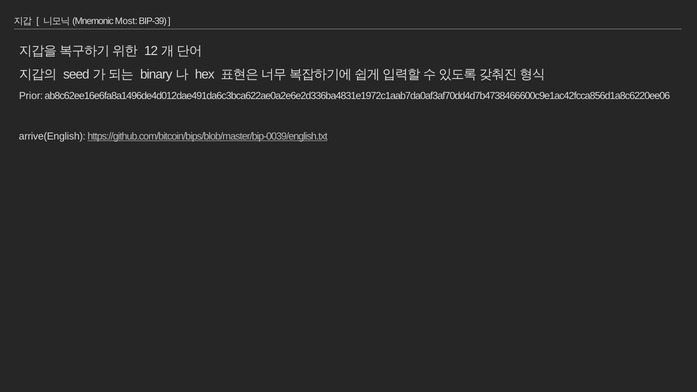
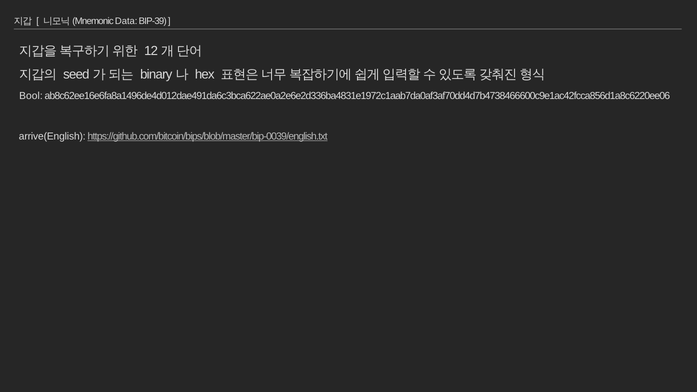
Most: Most -> Data (126, 21)
Prior: Prior -> Bool (31, 96)
